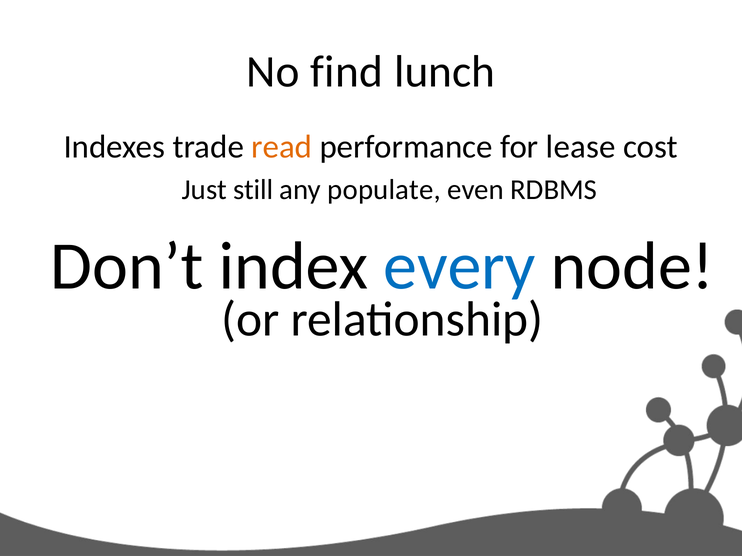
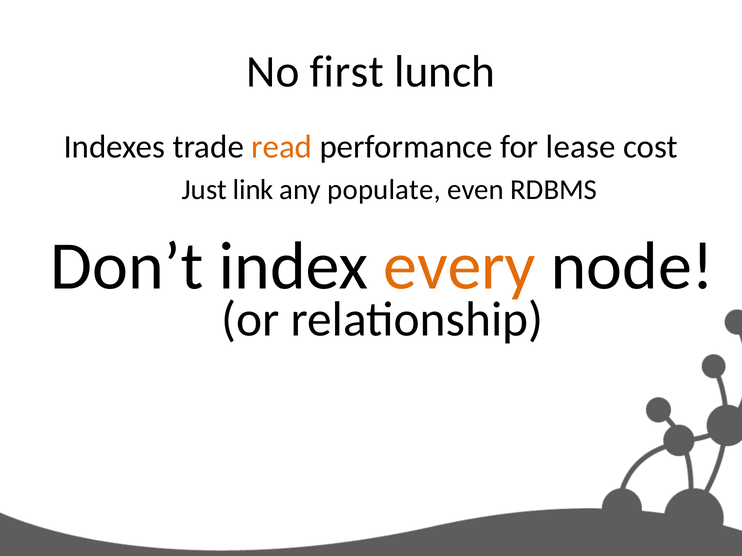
find: find -> first (347, 72)
still: still -> link (253, 190)
every colour: blue -> orange (459, 266)
